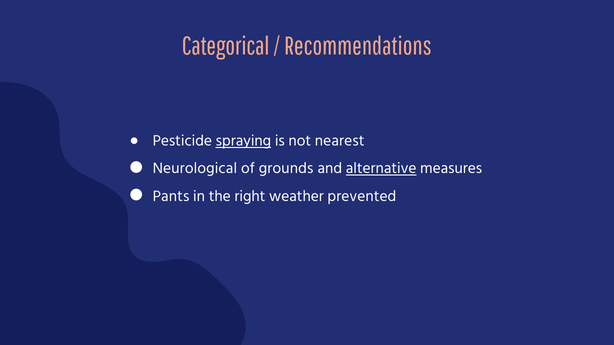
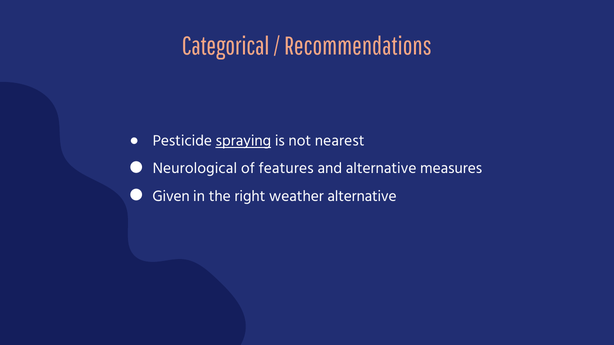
grounds: grounds -> features (286, 169)
alternative underline: present -> none (381, 169)
Pants: Pants -> Given (171, 196)
weather prevented: prevented -> alternative (362, 196)
